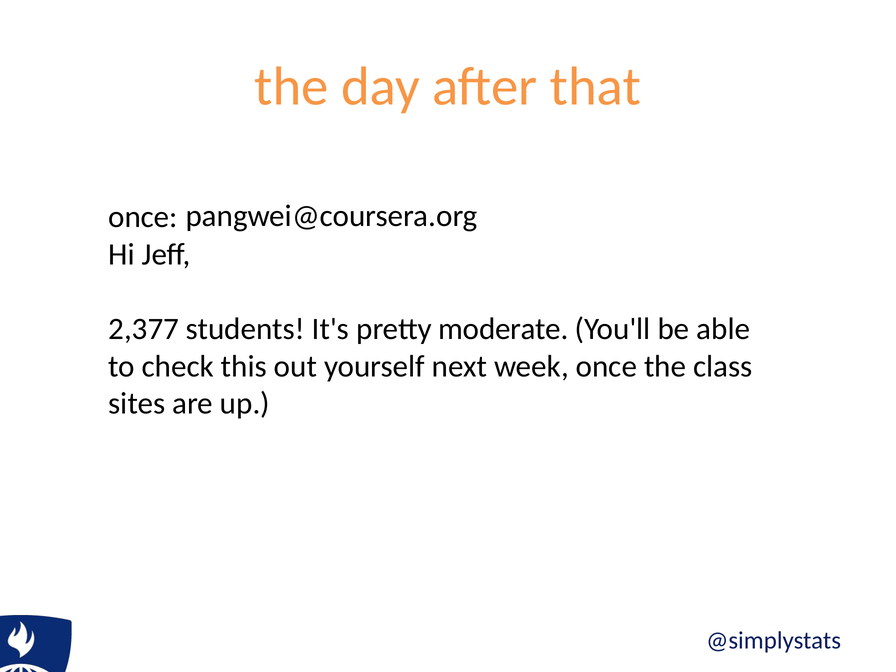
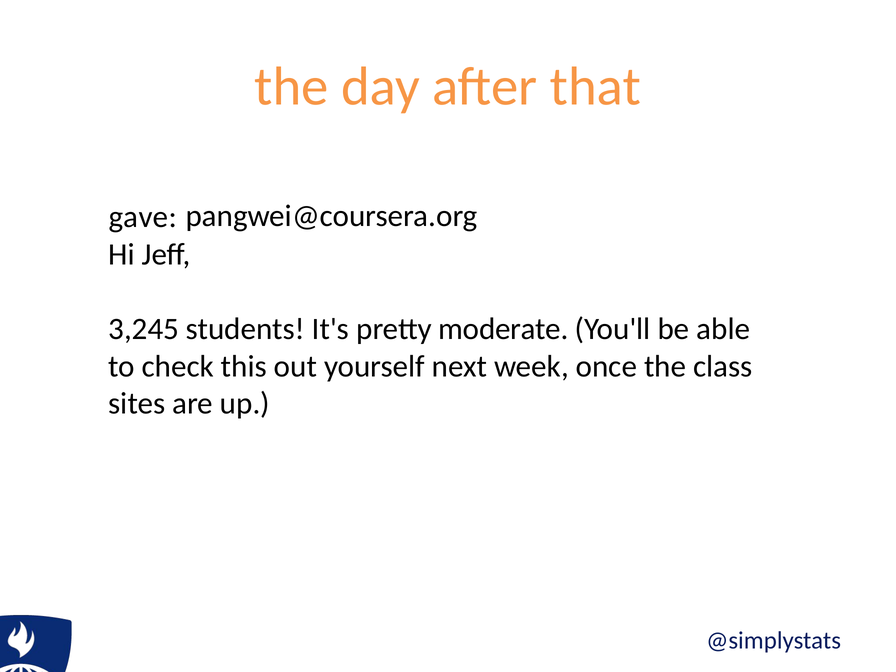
once: once -> gave (143, 217)
2,377: 2,377 -> 3,245 (144, 329)
